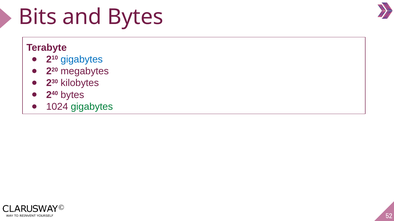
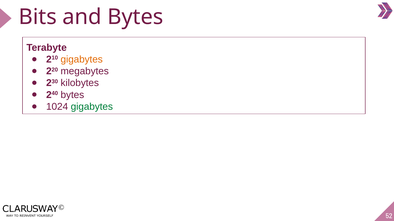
gigabytes colour: blue -> orange (82, 60)
